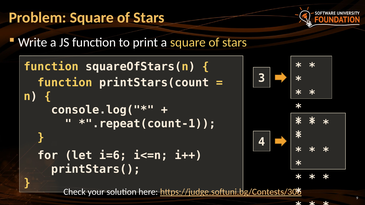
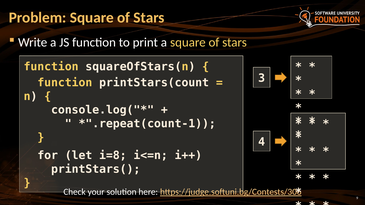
i=6: i=6 -> i=8 (113, 156)
